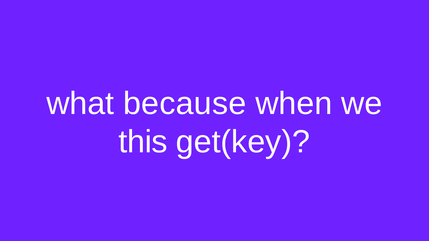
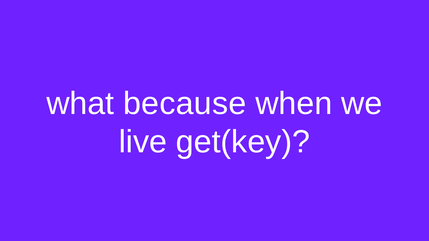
this: this -> live (143, 142)
